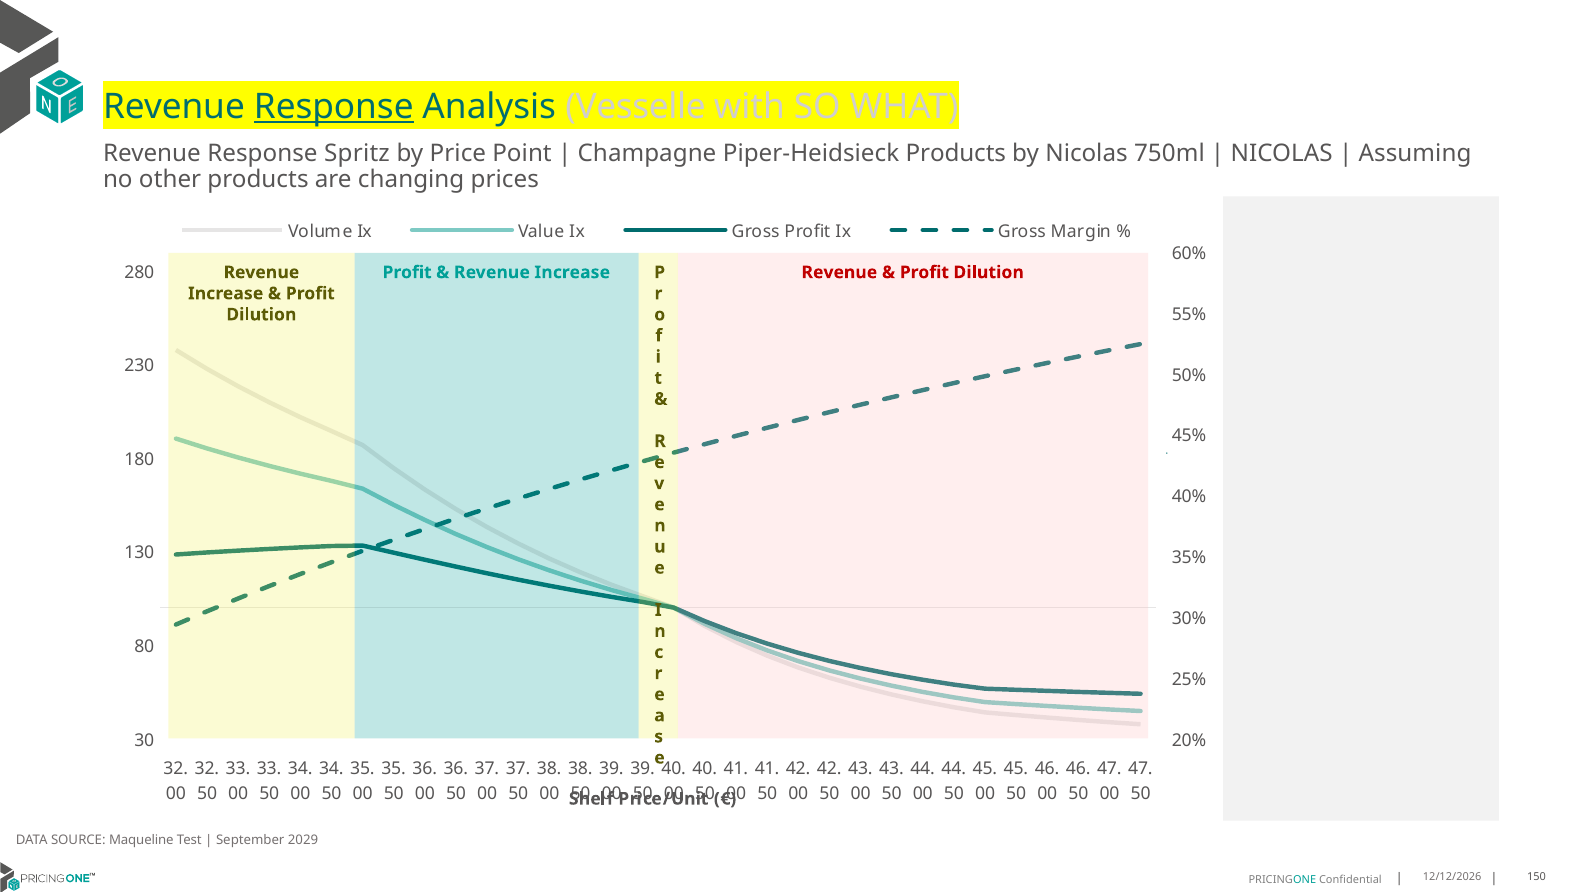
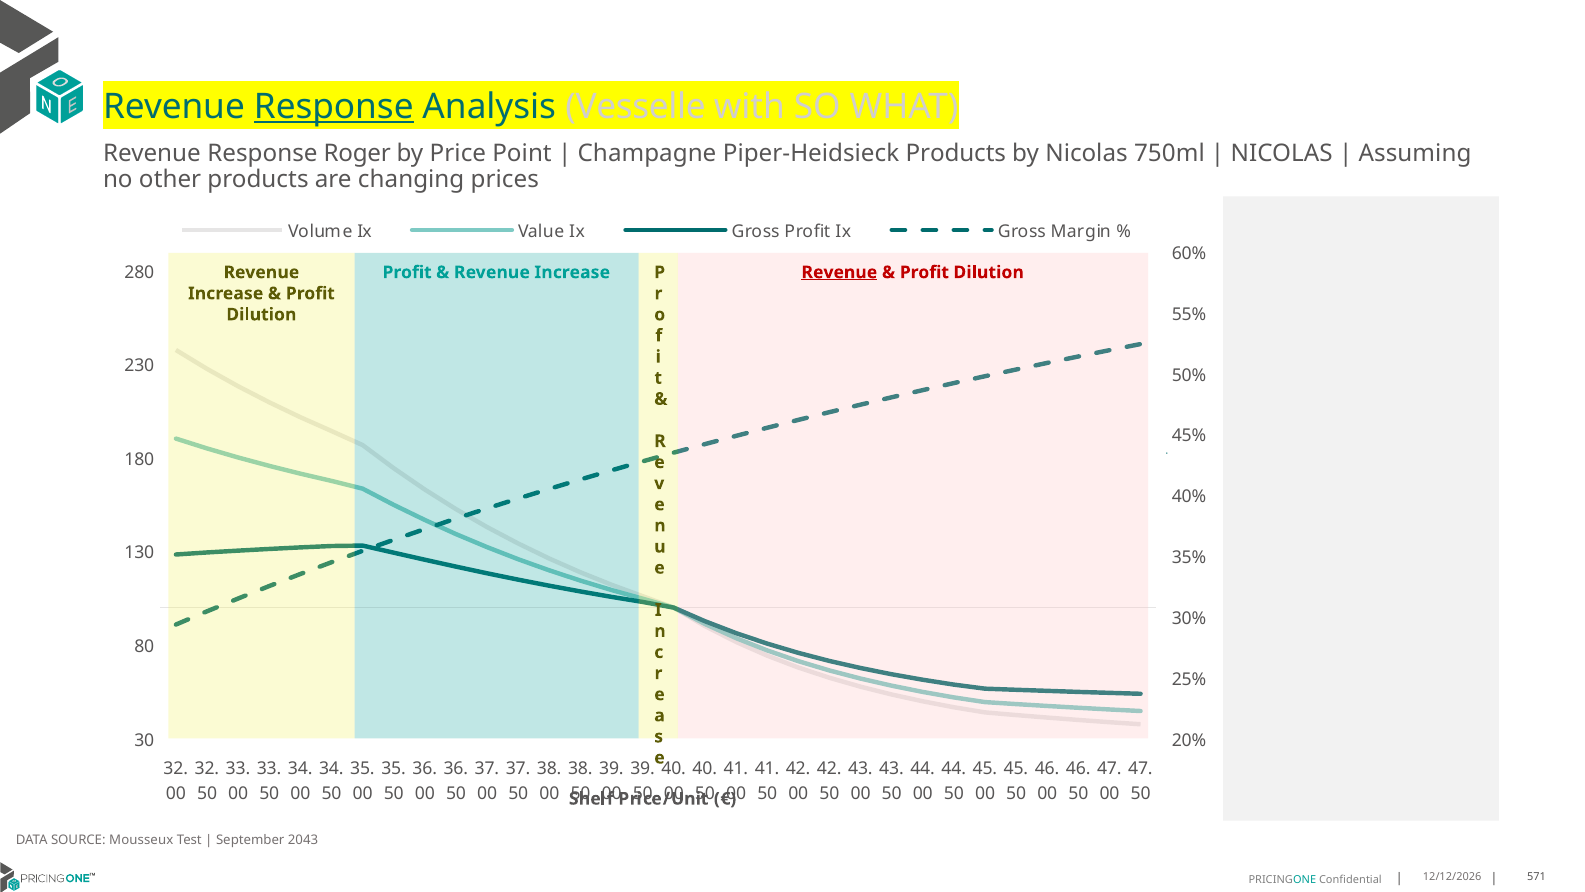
Spritz: Spritz -> Roger (357, 153)
Revenue underline: none -> present (839, 272)
Maqueline: Maqueline -> Mousseux (141, 840)
2029: 2029 -> 2043 (303, 840)
150: 150 -> 571 (1536, 877)
